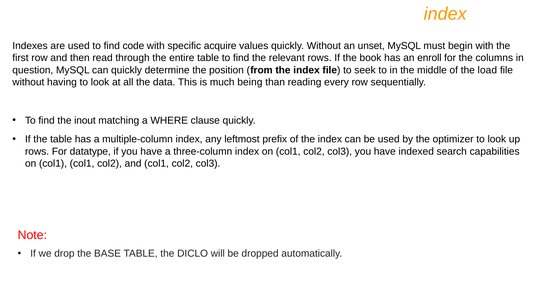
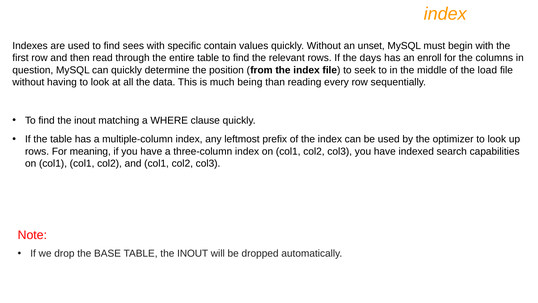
code: code -> sees (133, 46)
acquire: acquire -> contain (220, 46)
book: book -> days (370, 58)
datatype: datatype -> meaning (90, 151)
TABLE the DICLO: DICLO -> INOUT (193, 253)
